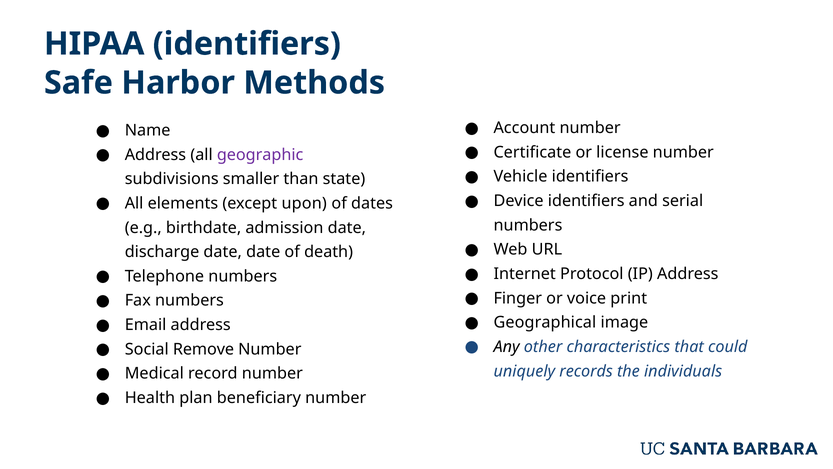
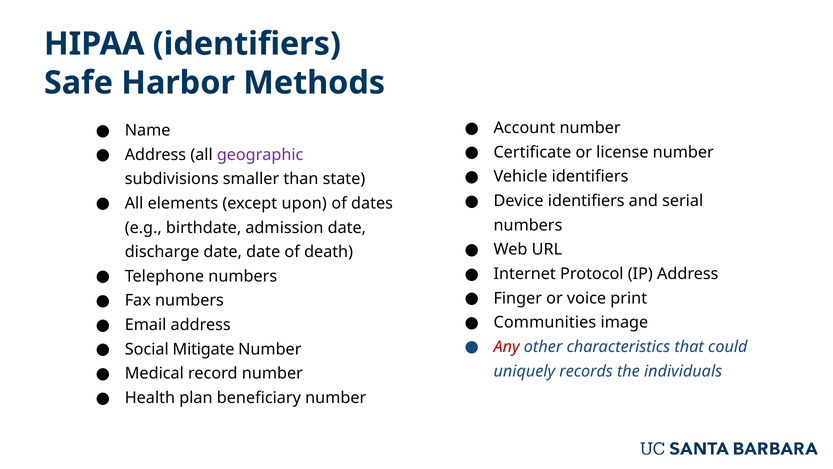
Geographical: Geographical -> Communities (545, 322)
Any colour: black -> red (507, 347)
Remove: Remove -> Mitigate (204, 349)
